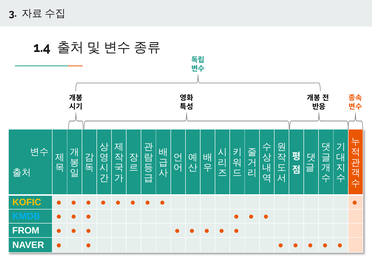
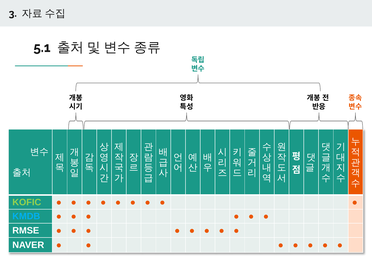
1.4: 1.4 -> 5.1 (42, 48)
KOFIC colour: yellow -> light green (27, 202)
FROM: FROM -> RMSE (26, 231)
